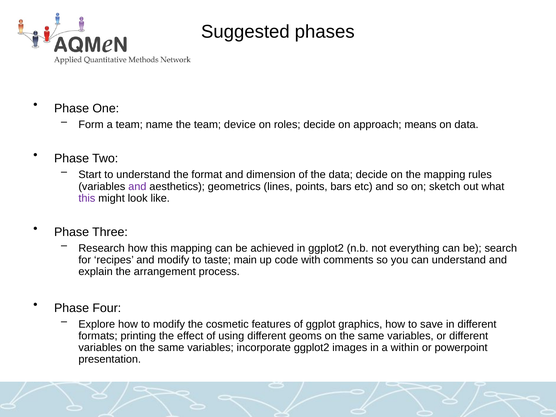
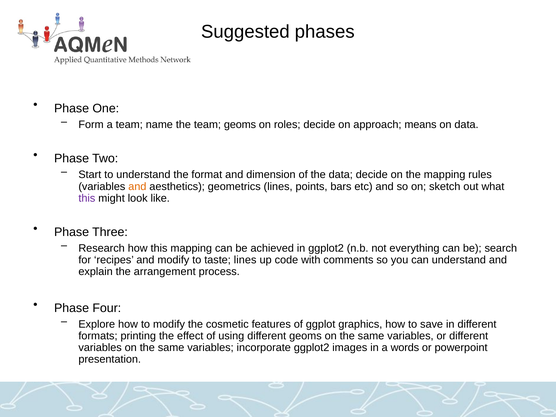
team device: device -> geoms (240, 125)
and colour: purple -> orange (137, 186)
taste main: main -> lines (245, 260)
within: within -> words (405, 348)
